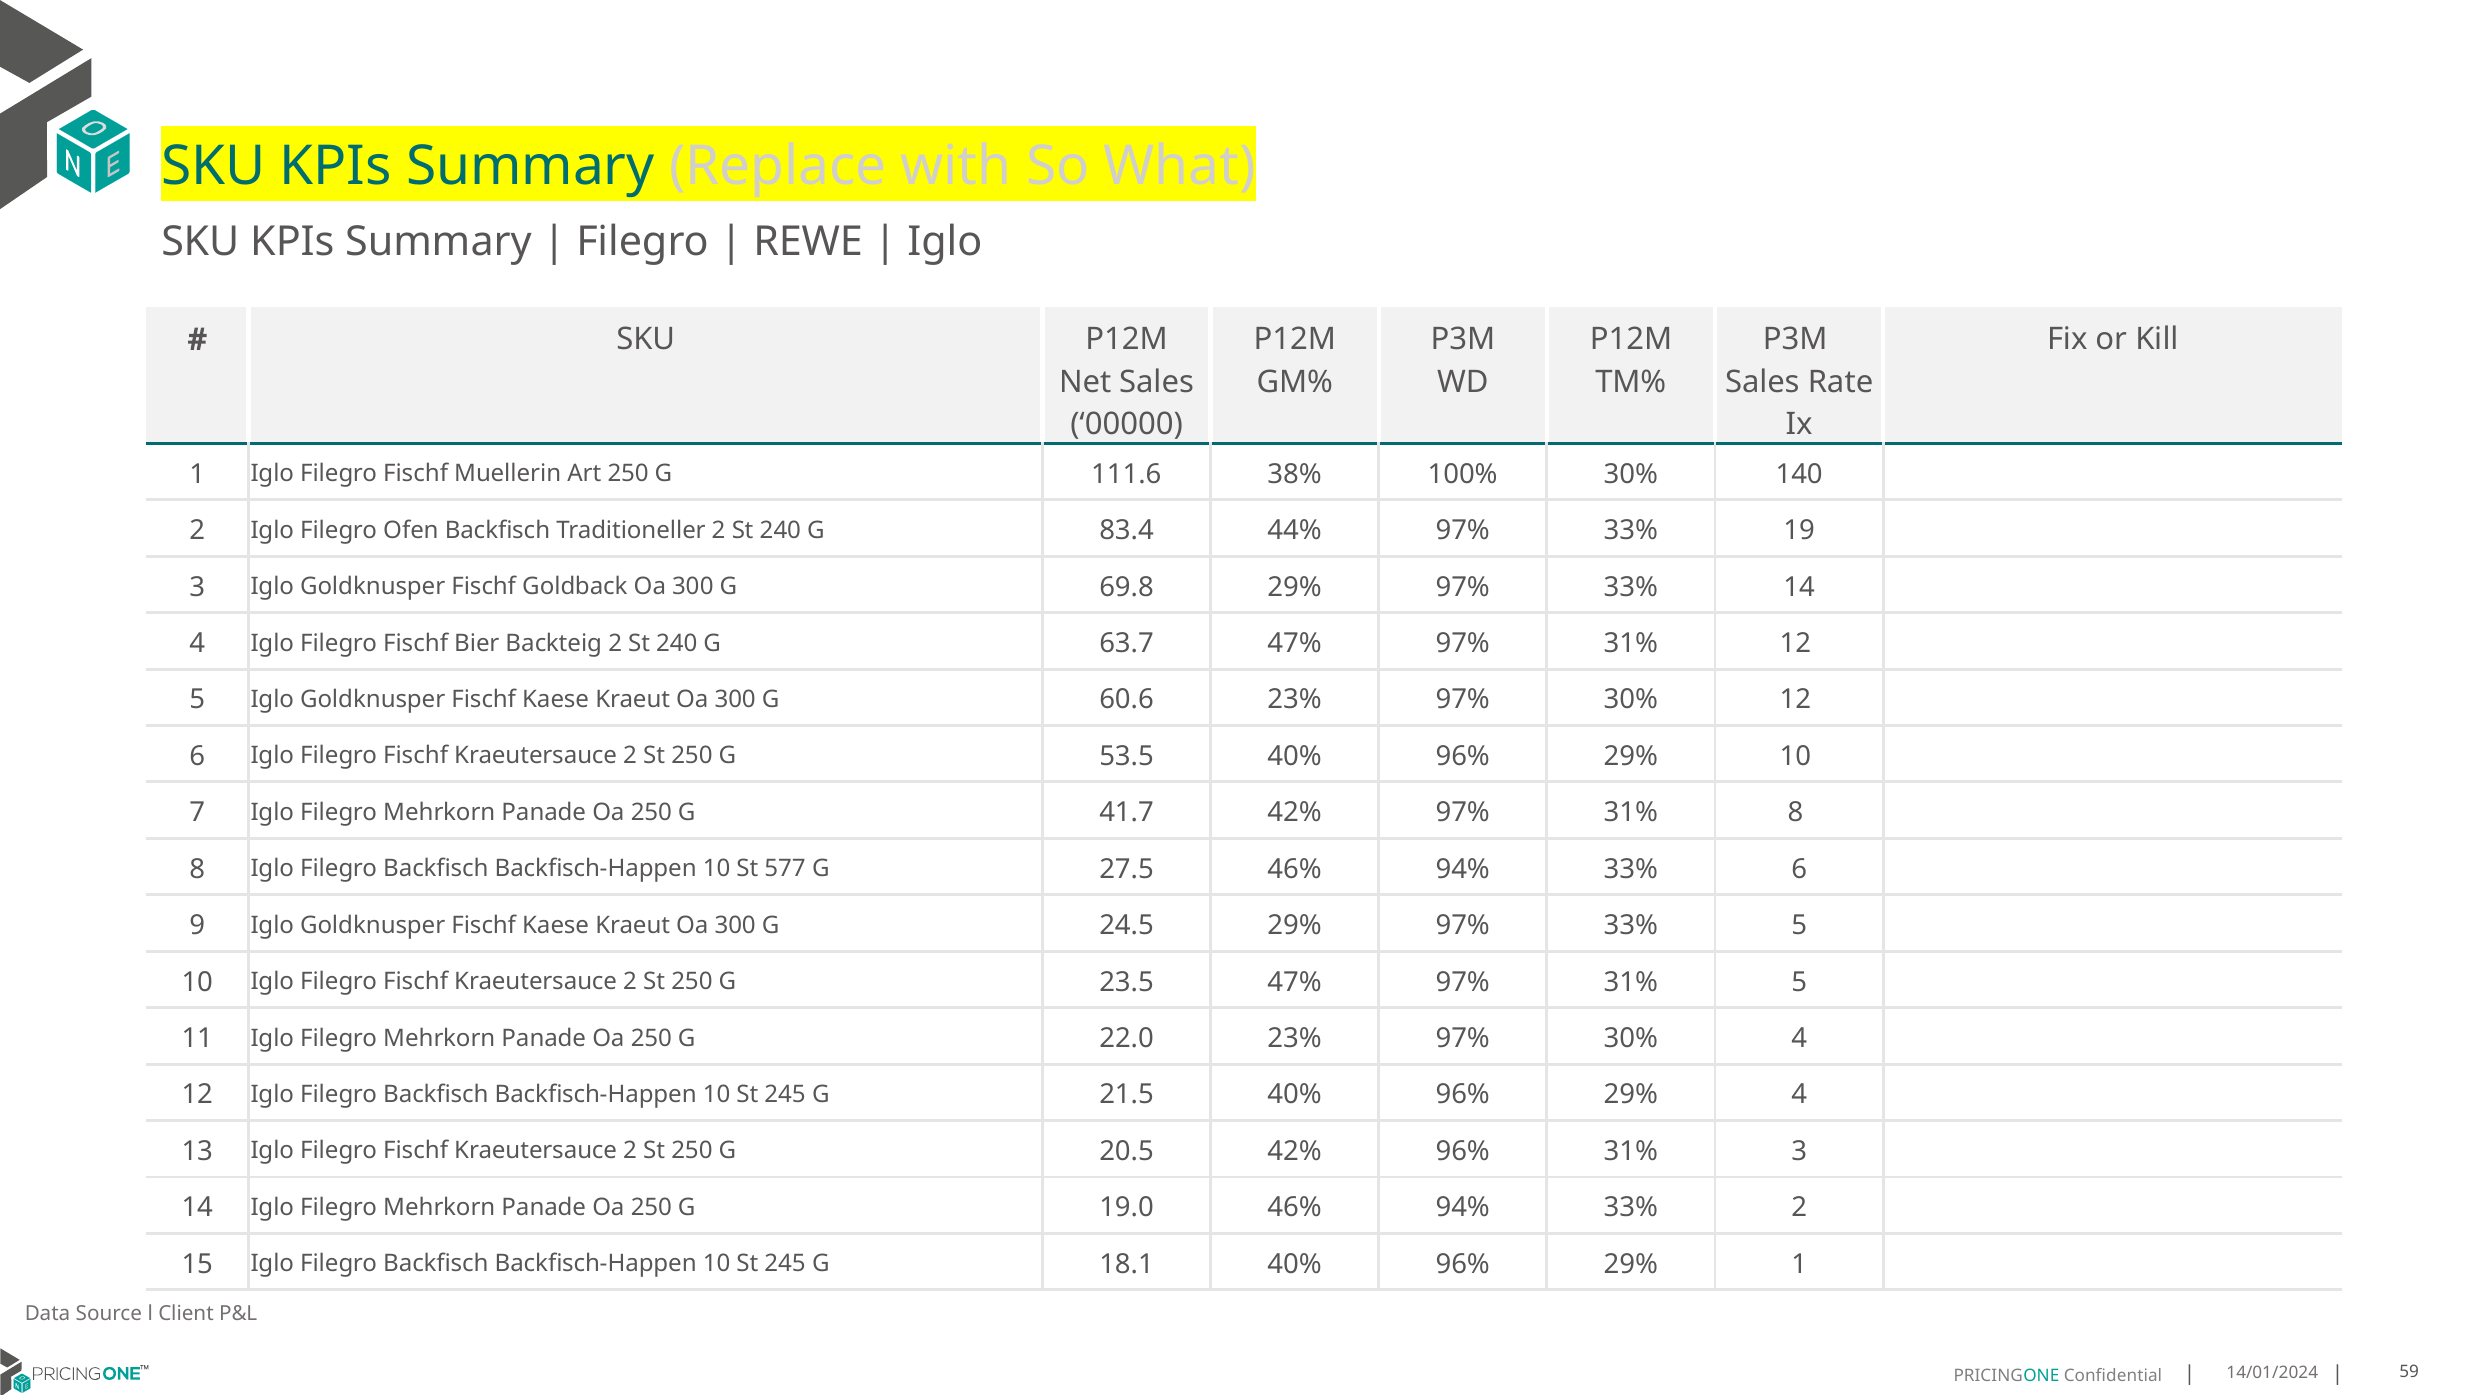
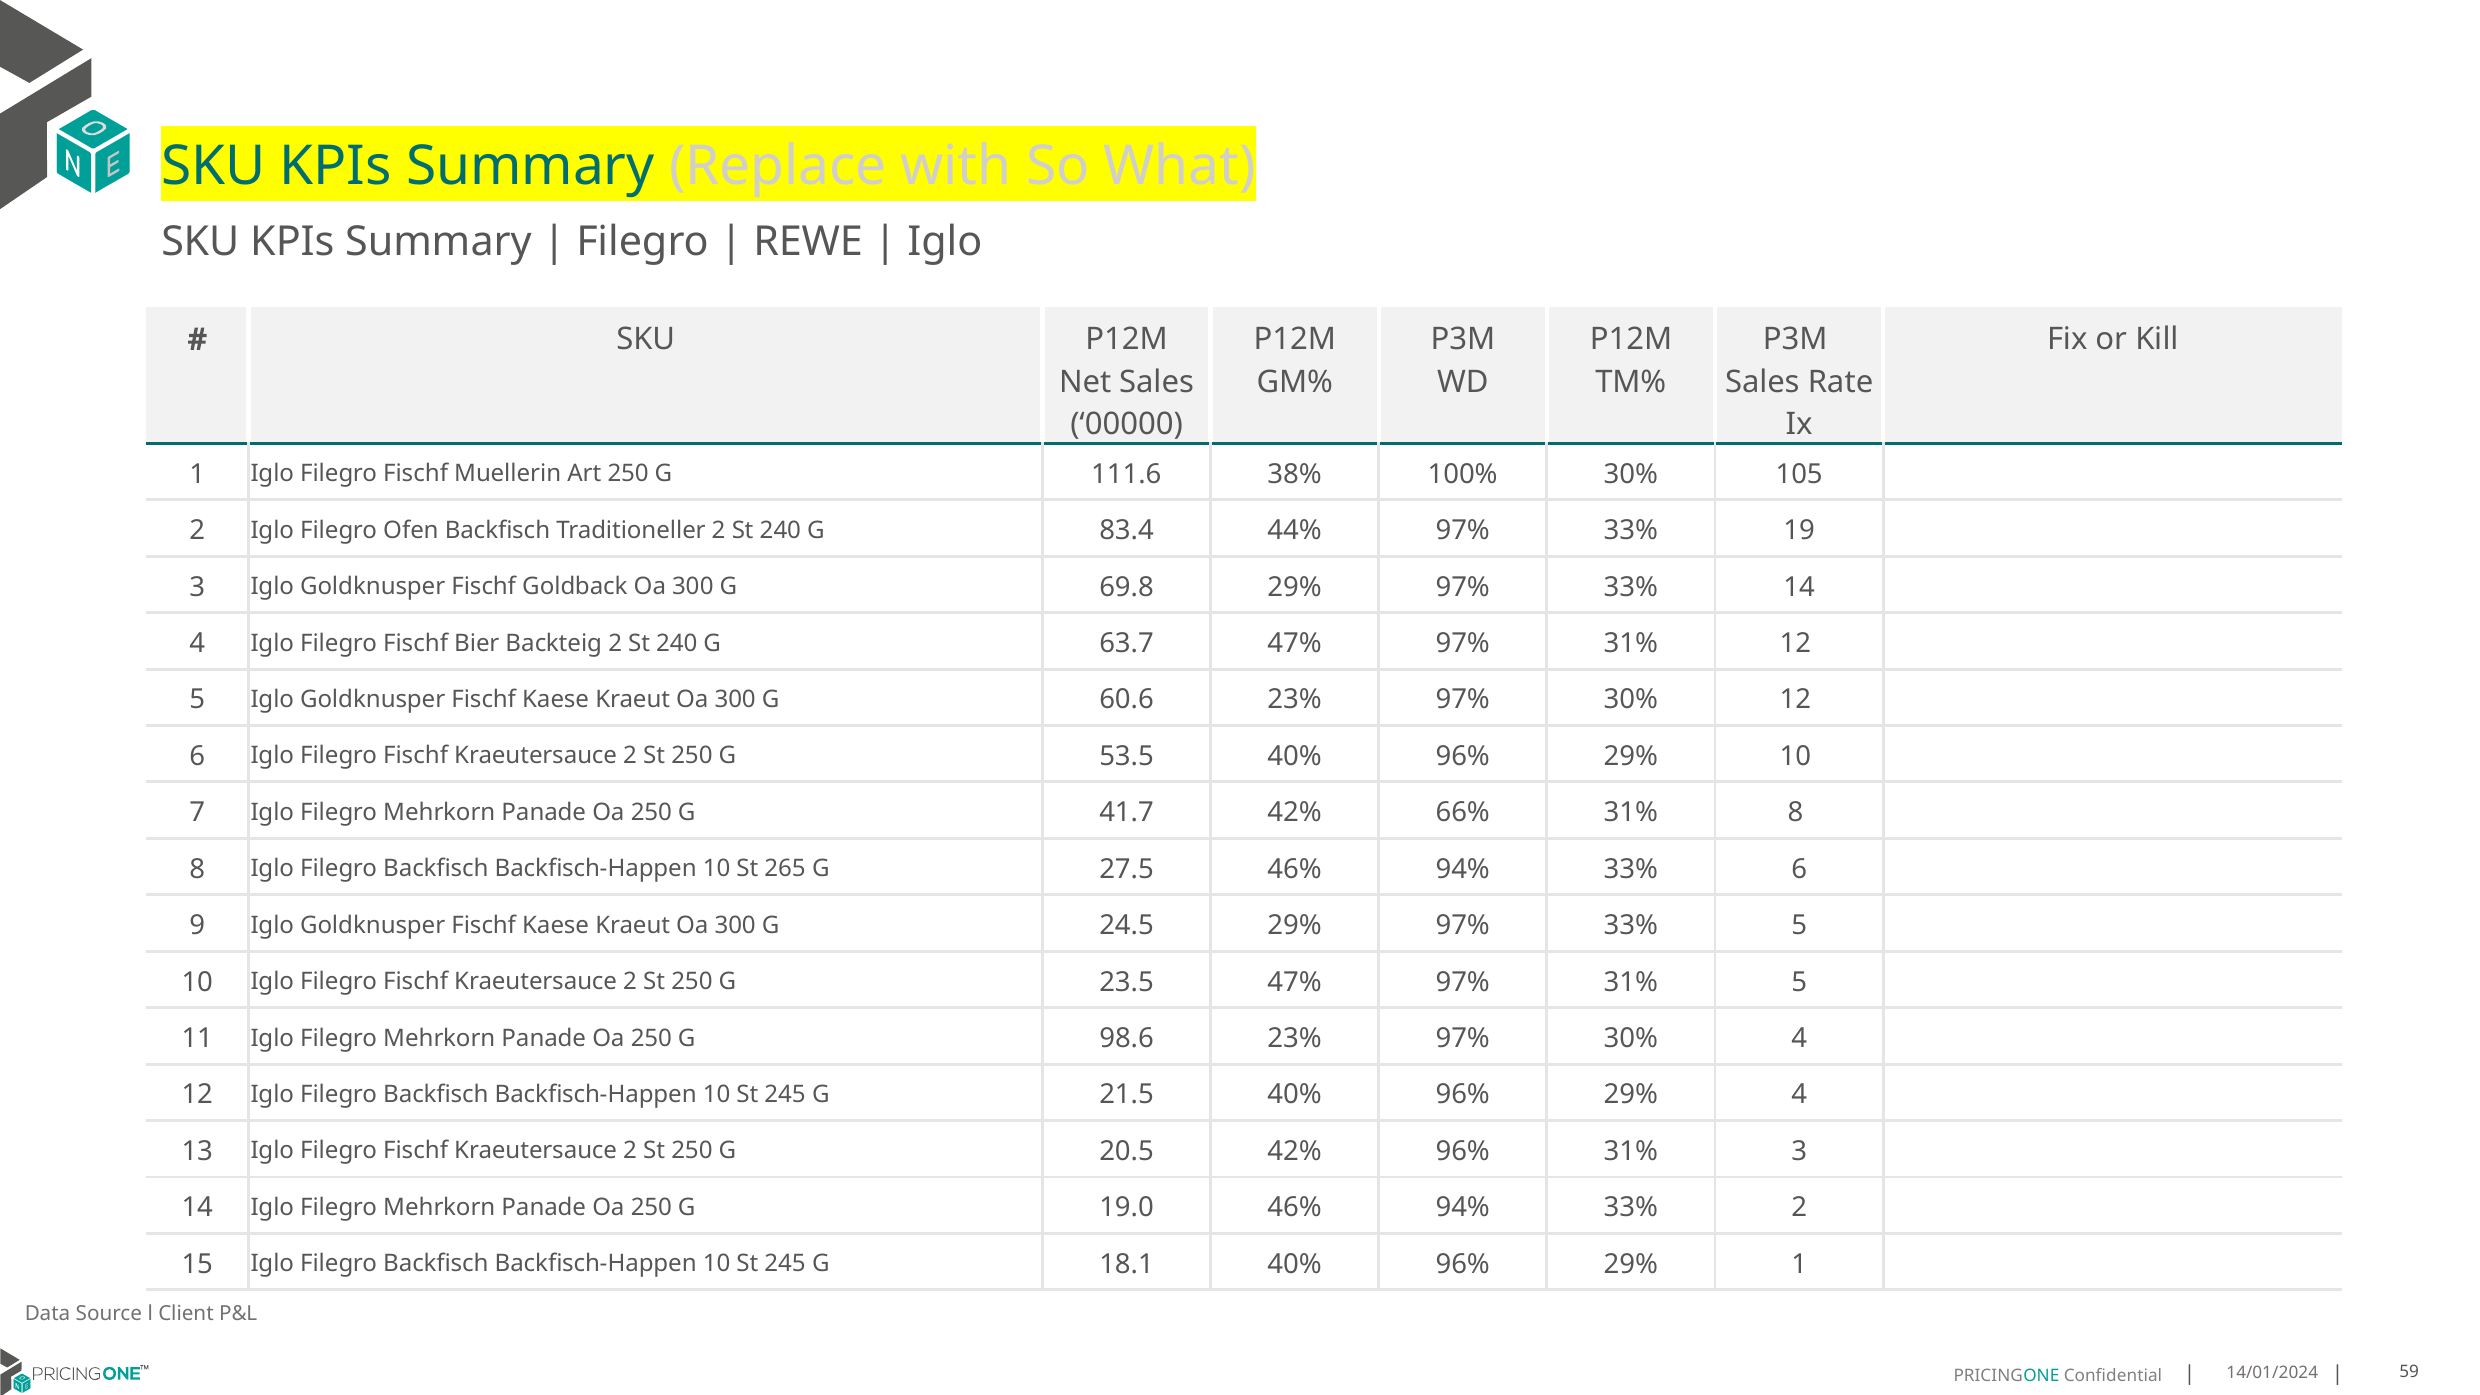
140: 140 -> 105 (1799, 474)
42% 97%: 97% -> 66% (1463, 813)
577: 577 -> 265 (785, 869)
22.0: 22.0 -> 98.6 (1127, 1038)
